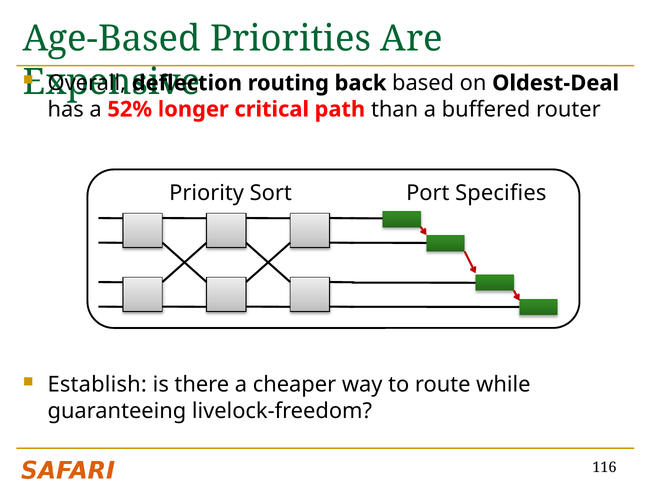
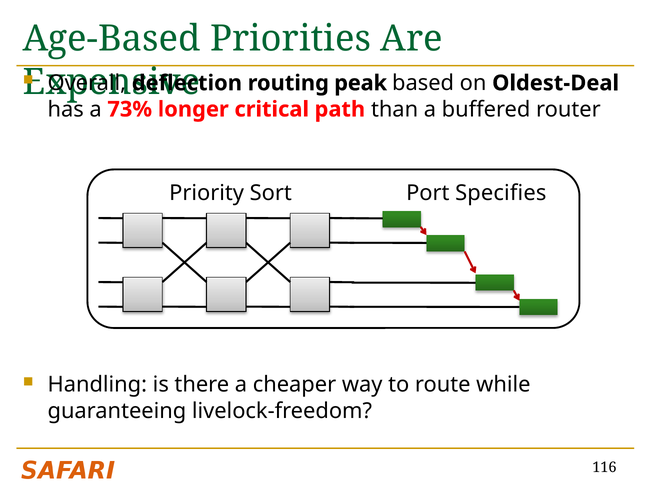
back: back -> peak (361, 83)
52%: 52% -> 73% (130, 109)
Establish: Establish -> Handling (97, 385)
